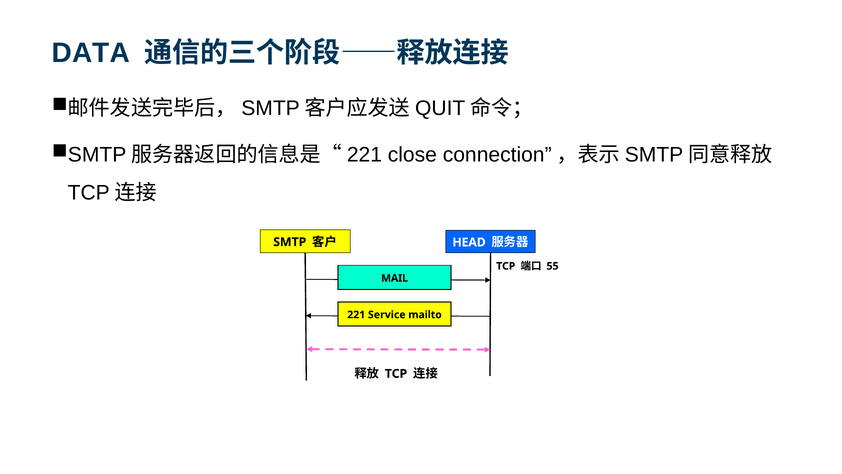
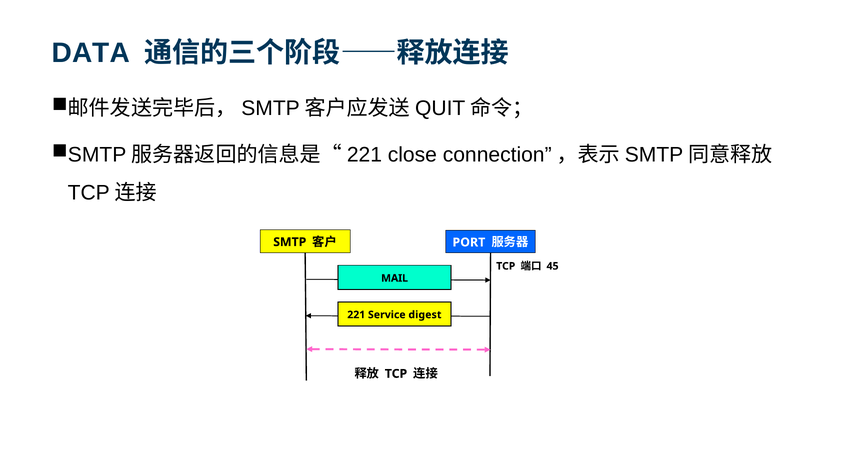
HEAD: HEAD -> PORT (469, 242)
55: 55 -> 45 (553, 266)
mailto: mailto -> digest (425, 315)
